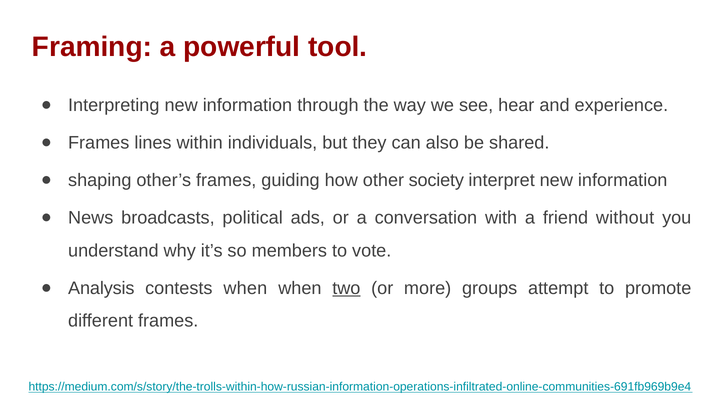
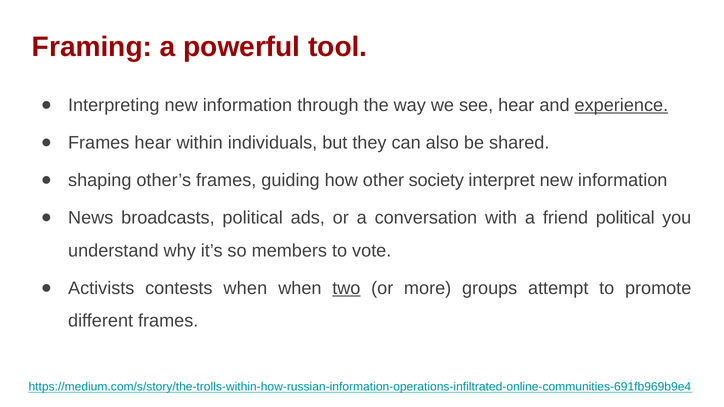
experience underline: none -> present (621, 105)
Frames lines: lines -> hear (153, 143)
friend without: without -> political (625, 218)
Analysis: Analysis -> Activists (101, 288)
